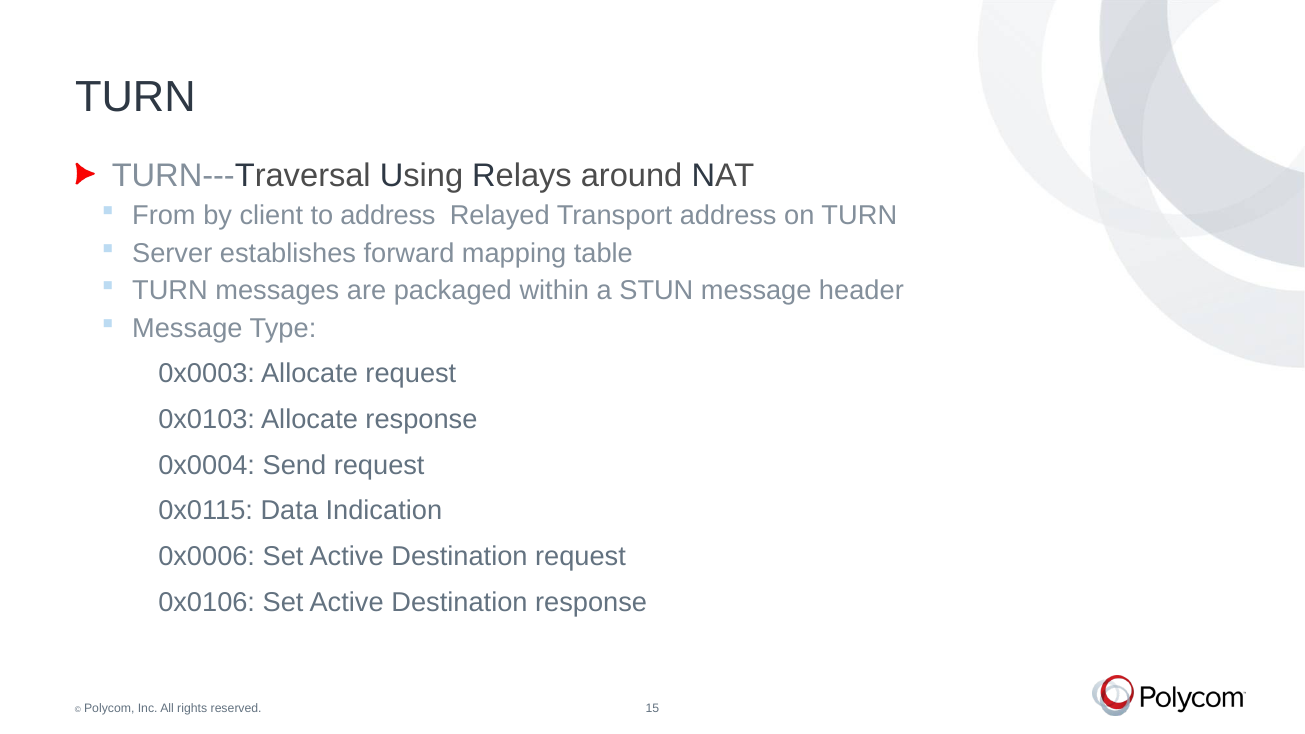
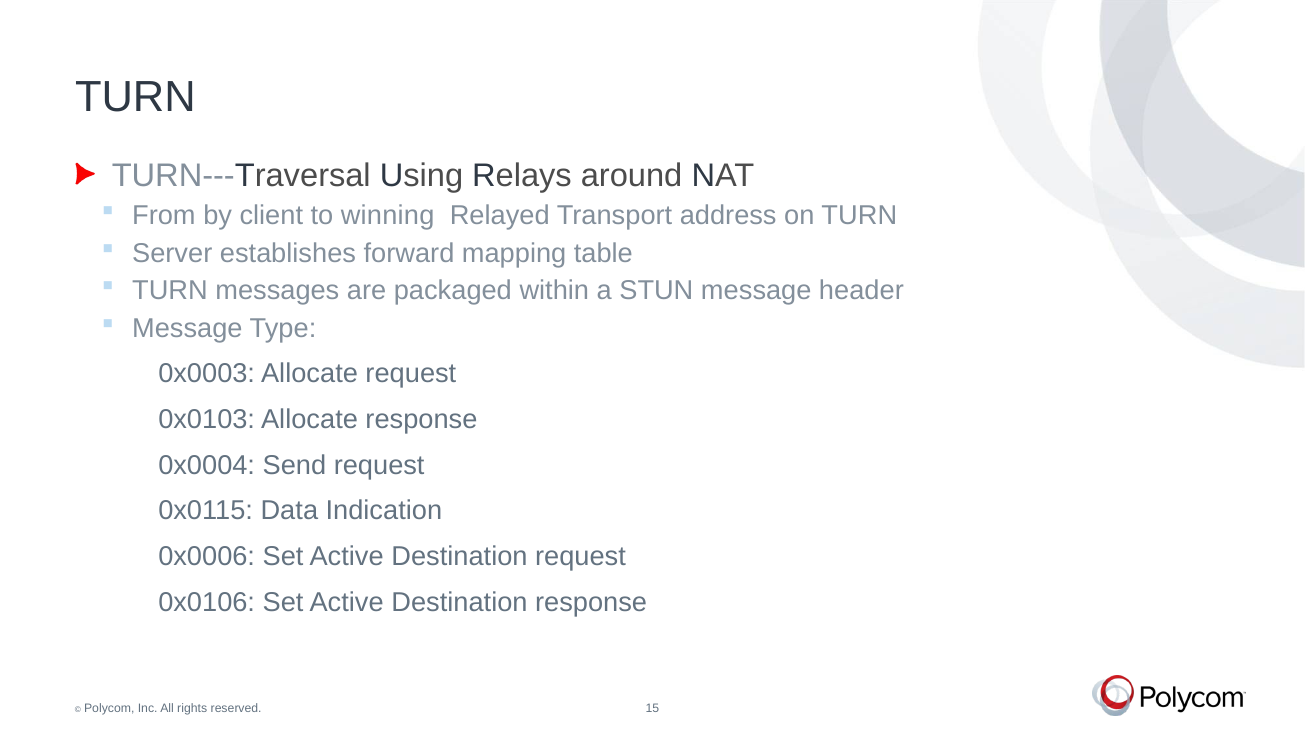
to address: address -> winning (388, 216)
